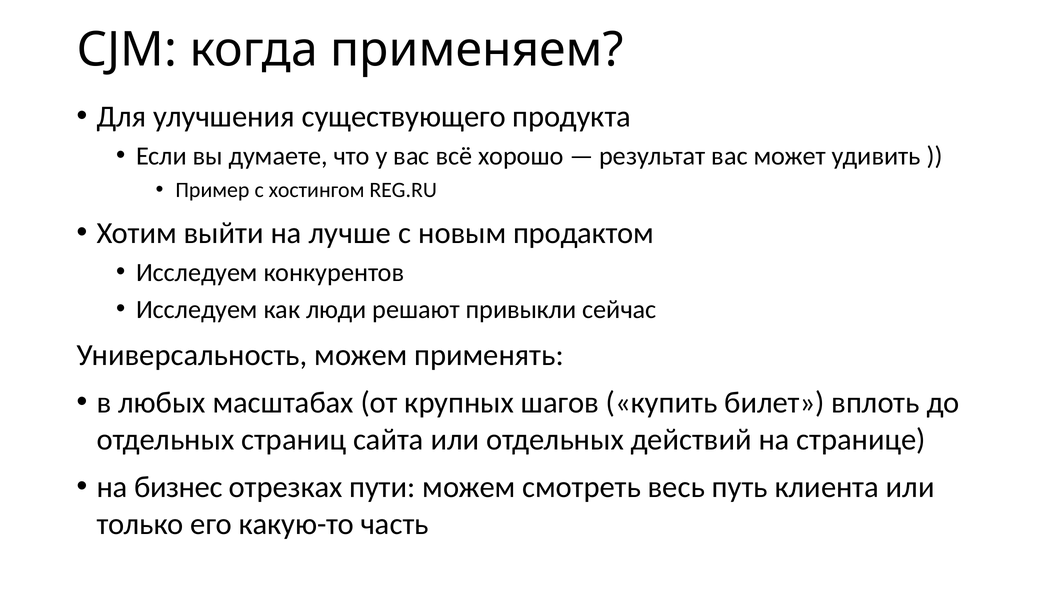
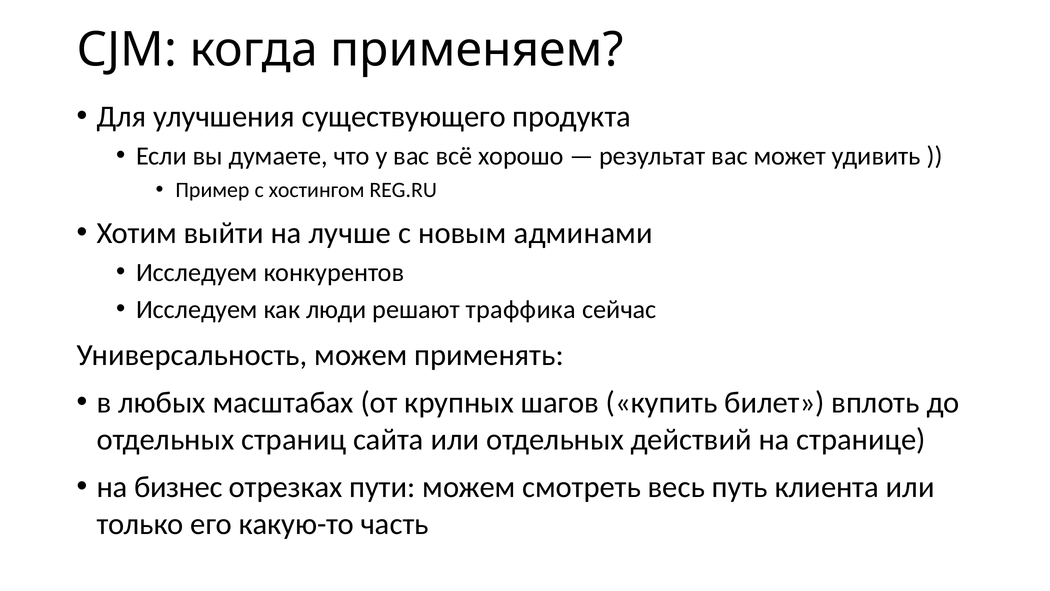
продактом: продактом -> админами (583, 233)
привыкли: привыкли -> траффика (521, 309)
